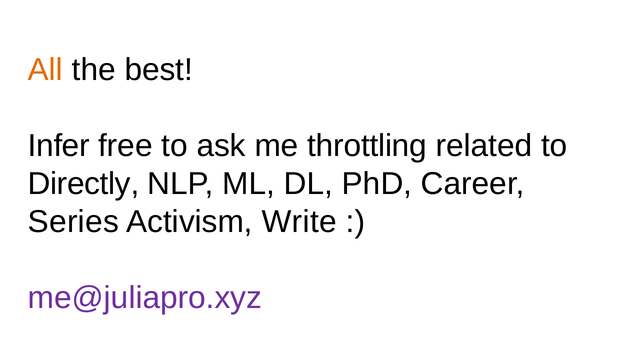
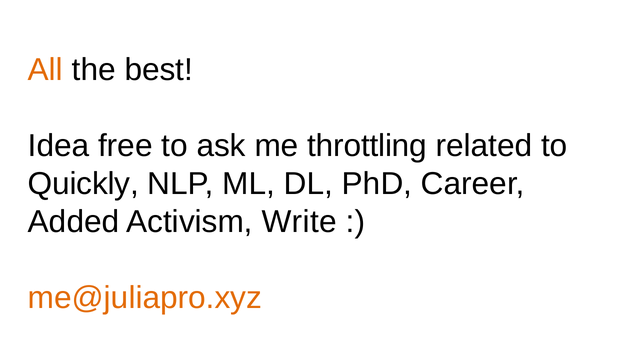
Infer: Infer -> Idea (59, 146)
Directly: Directly -> Quickly (83, 184)
Series: Series -> Added (74, 222)
me@juliapro.xyz colour: purple -> orange (145, 298)
